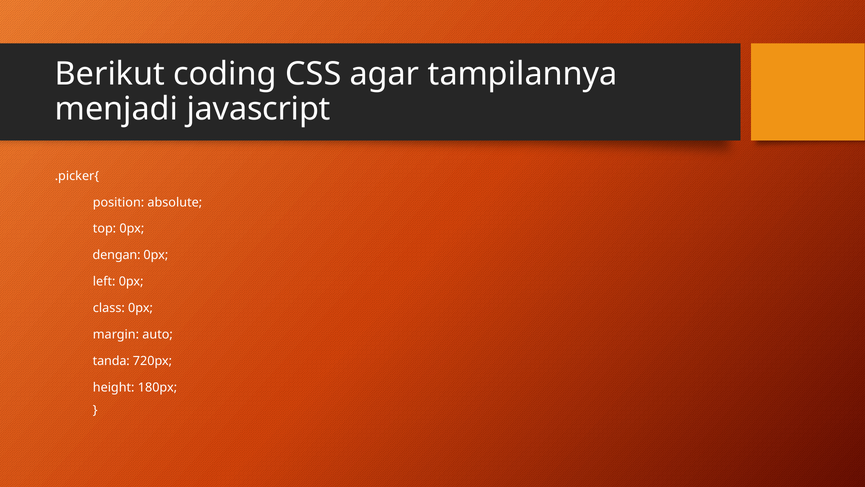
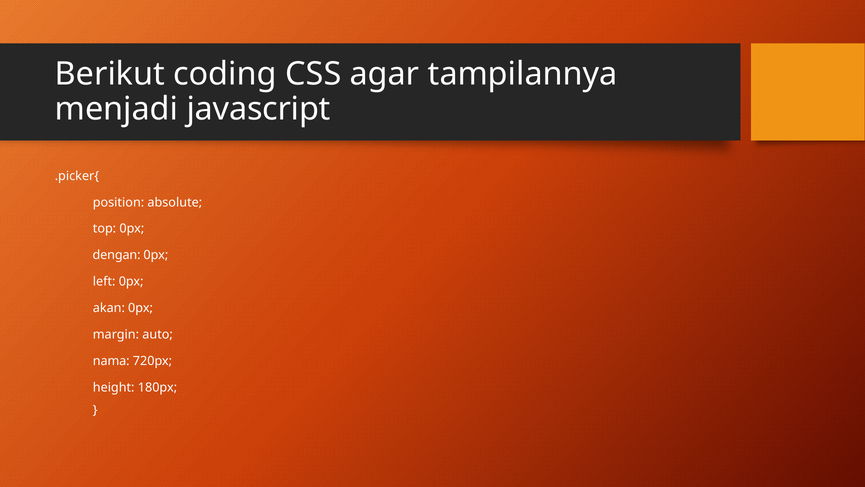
class: class -> akan (109, 308)
tanda: tanda -> nama (111, 361)
